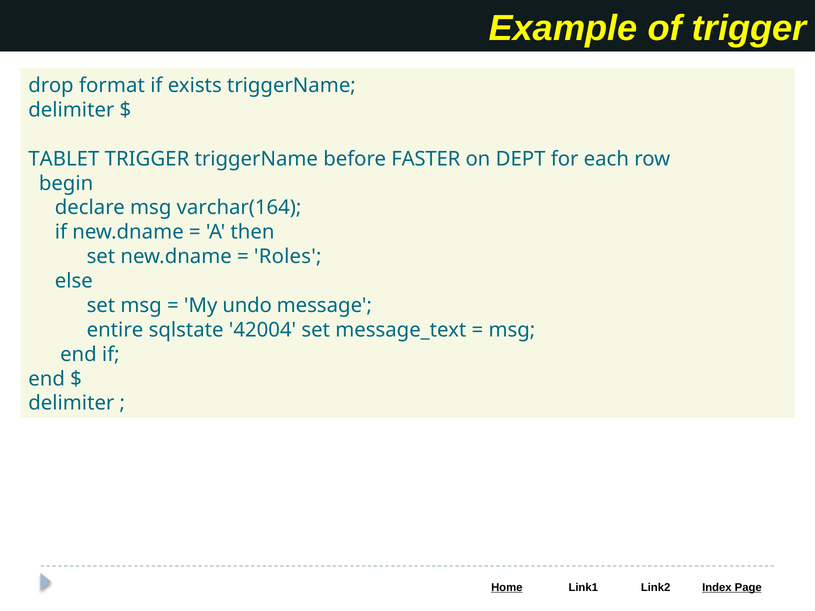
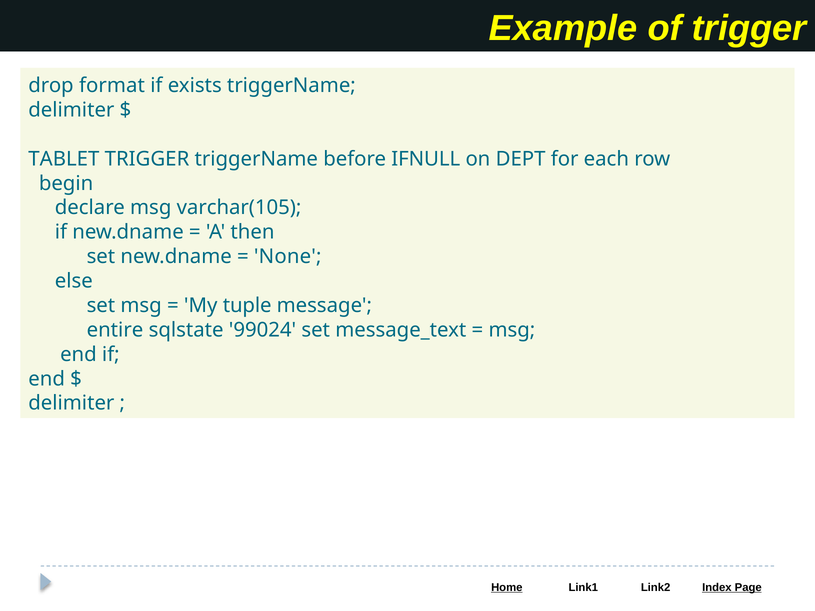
FASTER: FASTER -> IFNULL (426, 159)
varchar(164: varchar(164 -> varchar(105 (239, 208)
Roles: Roles -> None (288, 257)
undo: undo -> tuple (247, 306)
42004: 42004 -> 99024 (262, 330)
